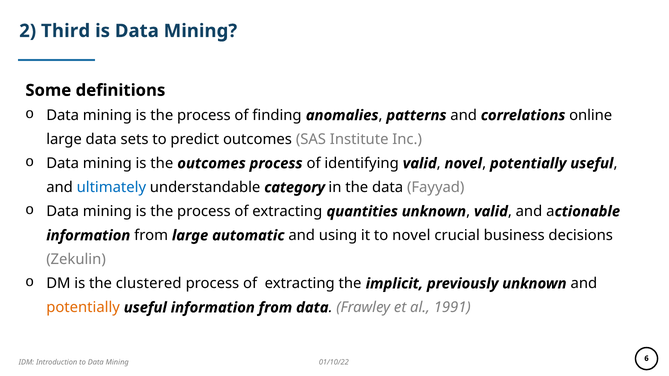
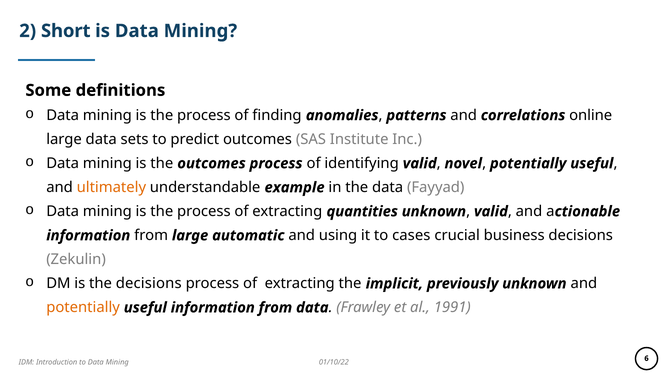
Third: Third -> Short (66, 31)
ultimately colour: blue -> orange (111, 188)
category: category -> example (295, 188)
to novel: novel -> cases (411, 236)
the clustered: clustered -> decisions (149, 284)
